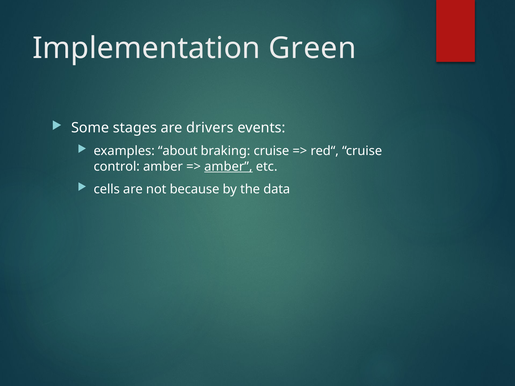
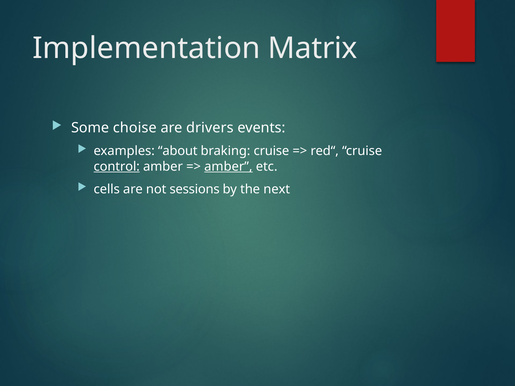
Green: Green -> Matrix (313, 48)
stages: stages -> choise (135, 128)
control underline: none -> present (117, 167)
because: because -> sessions (195, 189)
data: data -> next (277, 189)
